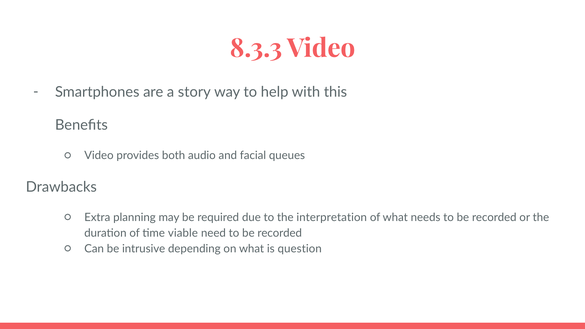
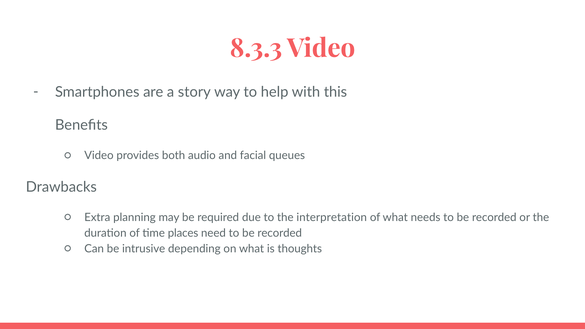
viable: viable -> places (183, 233)
question: question -> thoughts (300, 249)
